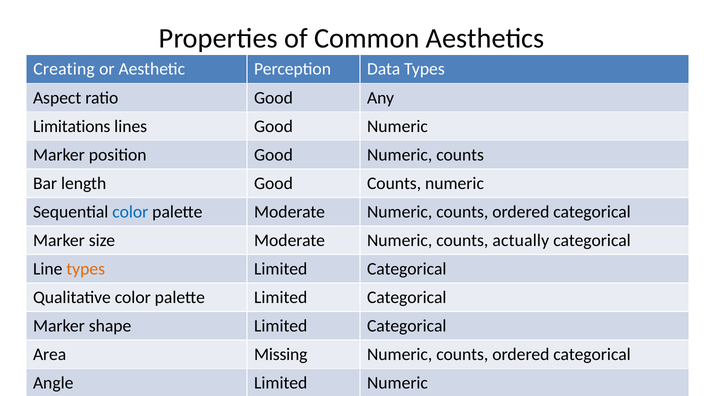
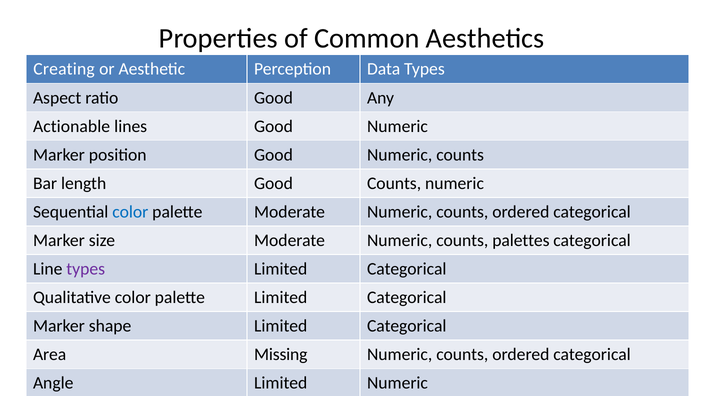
Limitations: Limitations -> Actionable (72, 126)
actually: actually -> palettes (521, 240)
types colour: orange -> purple (86, 269)
